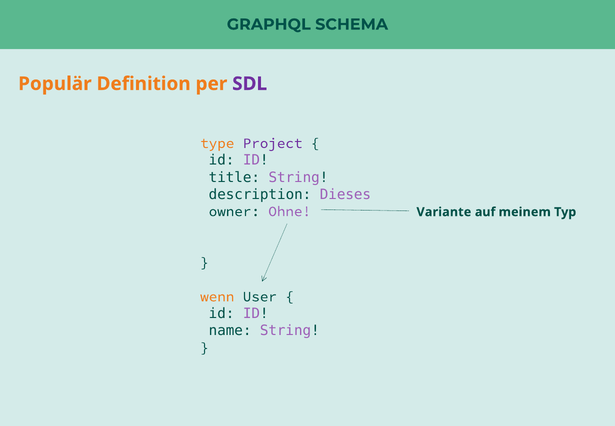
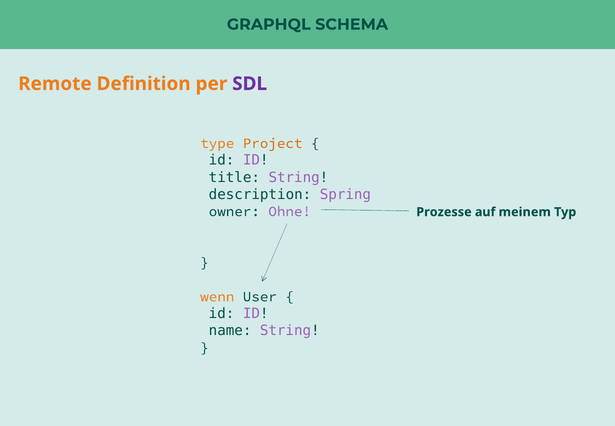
Populär: Populär -> Remote (55, 84)
Project colour: purple -> orange (273, 143)
Dieses: Dieses -> Spring (345, 194)
Variante: Variante -> Prozesse (444, 212)
